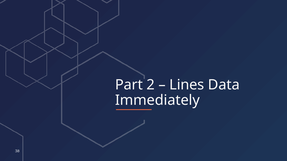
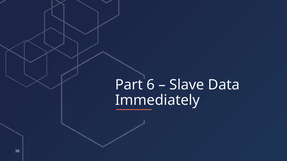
2: 2 -> 6 (151, 85)
Lines: Lines -> Slave (187, 85)
